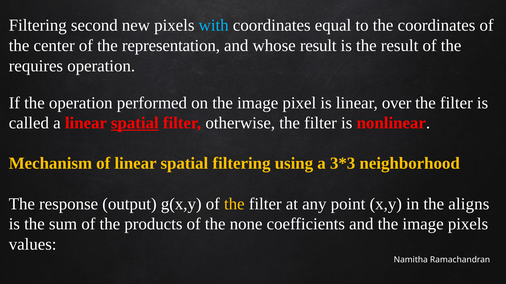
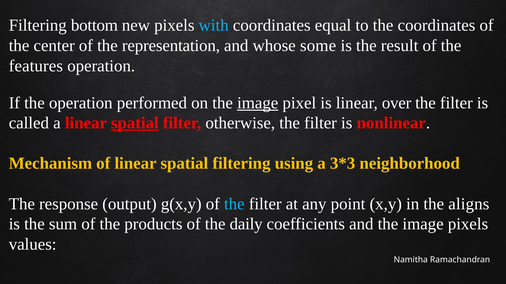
second: second -> bottom (94, 25)
whose result: result -> some (318, 46)
requires: requires -> features (36, 66)
image underline: none -> present (258, 103)
the colour: yellow -> light blue (234, 204)
none: none -> daily (246, 224)
